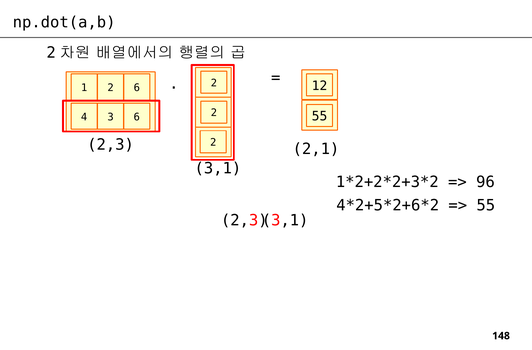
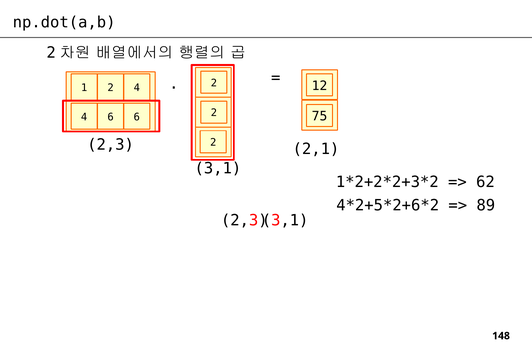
2 6: 6 -> 4 (137, 88)
4 3: 3 -> 6 (111, 117)
6 55: 55 -> 75 (320, 116)
96: 96 -> 62 (485, 182)
55: 55 -> 89 (486, 205)
